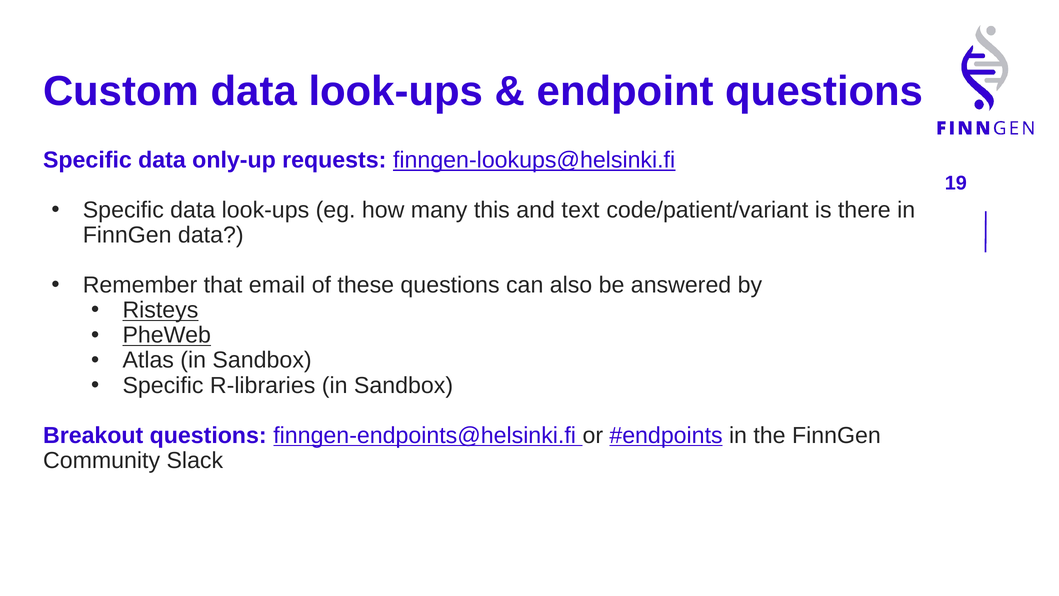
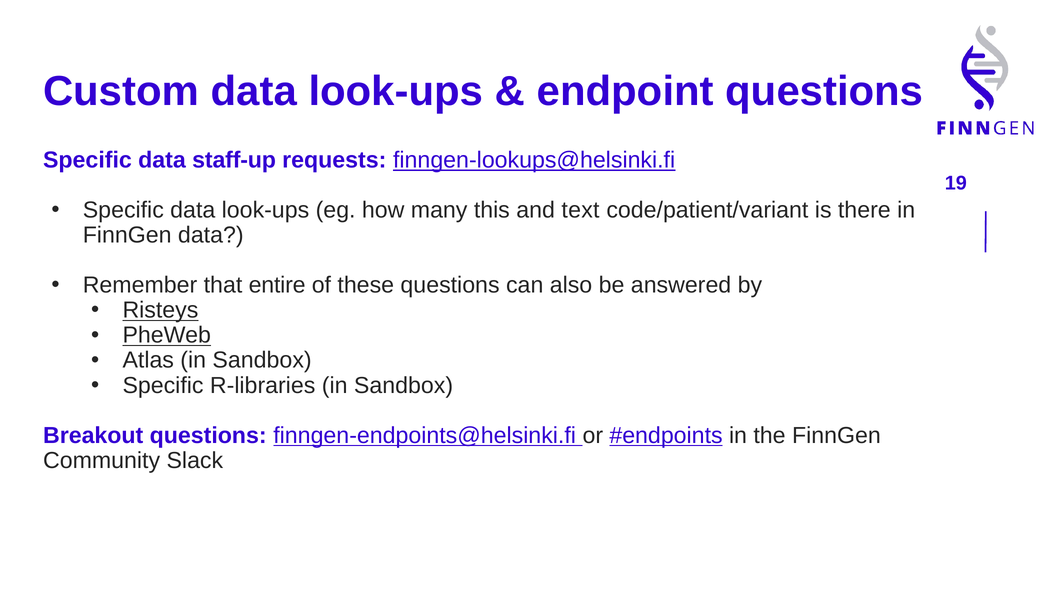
only-up: only-up -> staff-up (234, 160)
email: email -> entire (277, 285)
